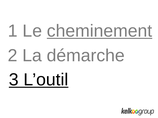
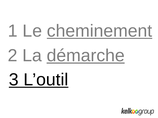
démarche underline: none -> present (86, 56)
